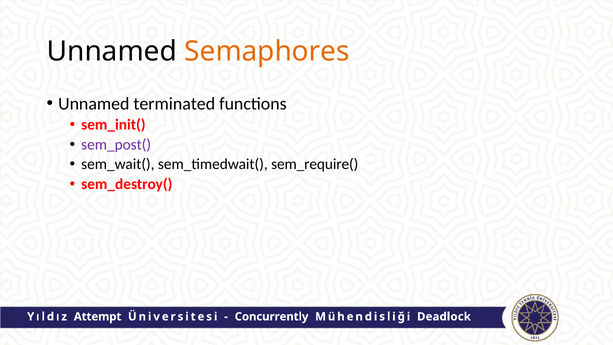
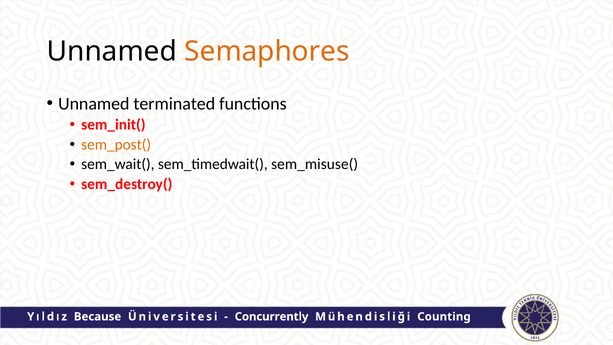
sem_post( colour: purple -> orange (116, 145)
sem_require(: sem_require( -> sem_misuse( (315, 164)
Attempt: Attempt -> Because (98, 316)
Deadlock: Deadlock -> Counting (444, 316)
